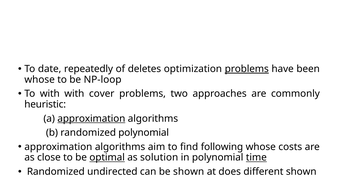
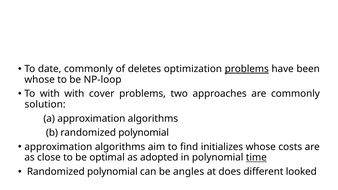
date repeatedly: repeatedly -> commonly (89, 69)
heuristic: heuristic -> solution (45, 104)
approximation underline: present -> none (91, 119)
following: following -> initializes (222, 147)
optimal underline: present -> none (107, 158)
solution: solution -> adopted (159, 158)
undirected: undirected -> polynomial (112, 172)
be shown: shown -> angles (189, 172)
different shown: shown -> looked (301, 172)
